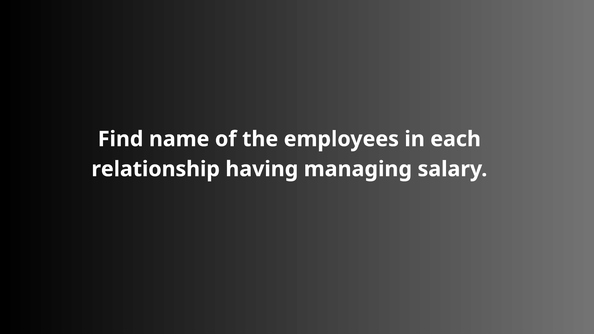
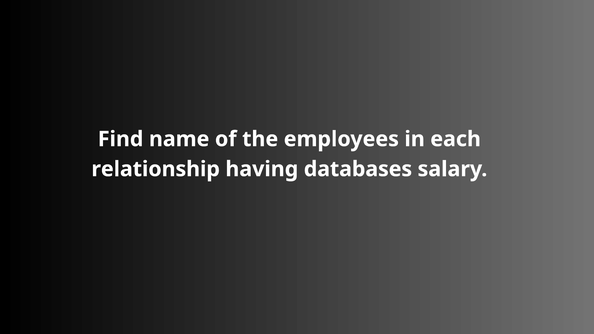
managing: managing -> databases (358, 169)
